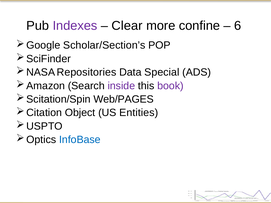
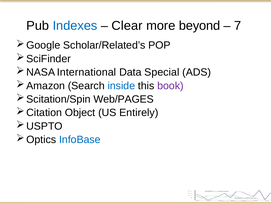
Indexes colour: purple -> blue (75, 26)
confine: confine -> beyond (200, 26)
6: 6 -> 7 (238, 26)
Scholar/Section’s: Scholar/Section’s -> Scholar/Related’s (104, 45)
Repositories: Repositories -> International (87, 72)
inside colour: purple -> blue (121, 86)
Entities: Entities -> Entirely (139, 113)
